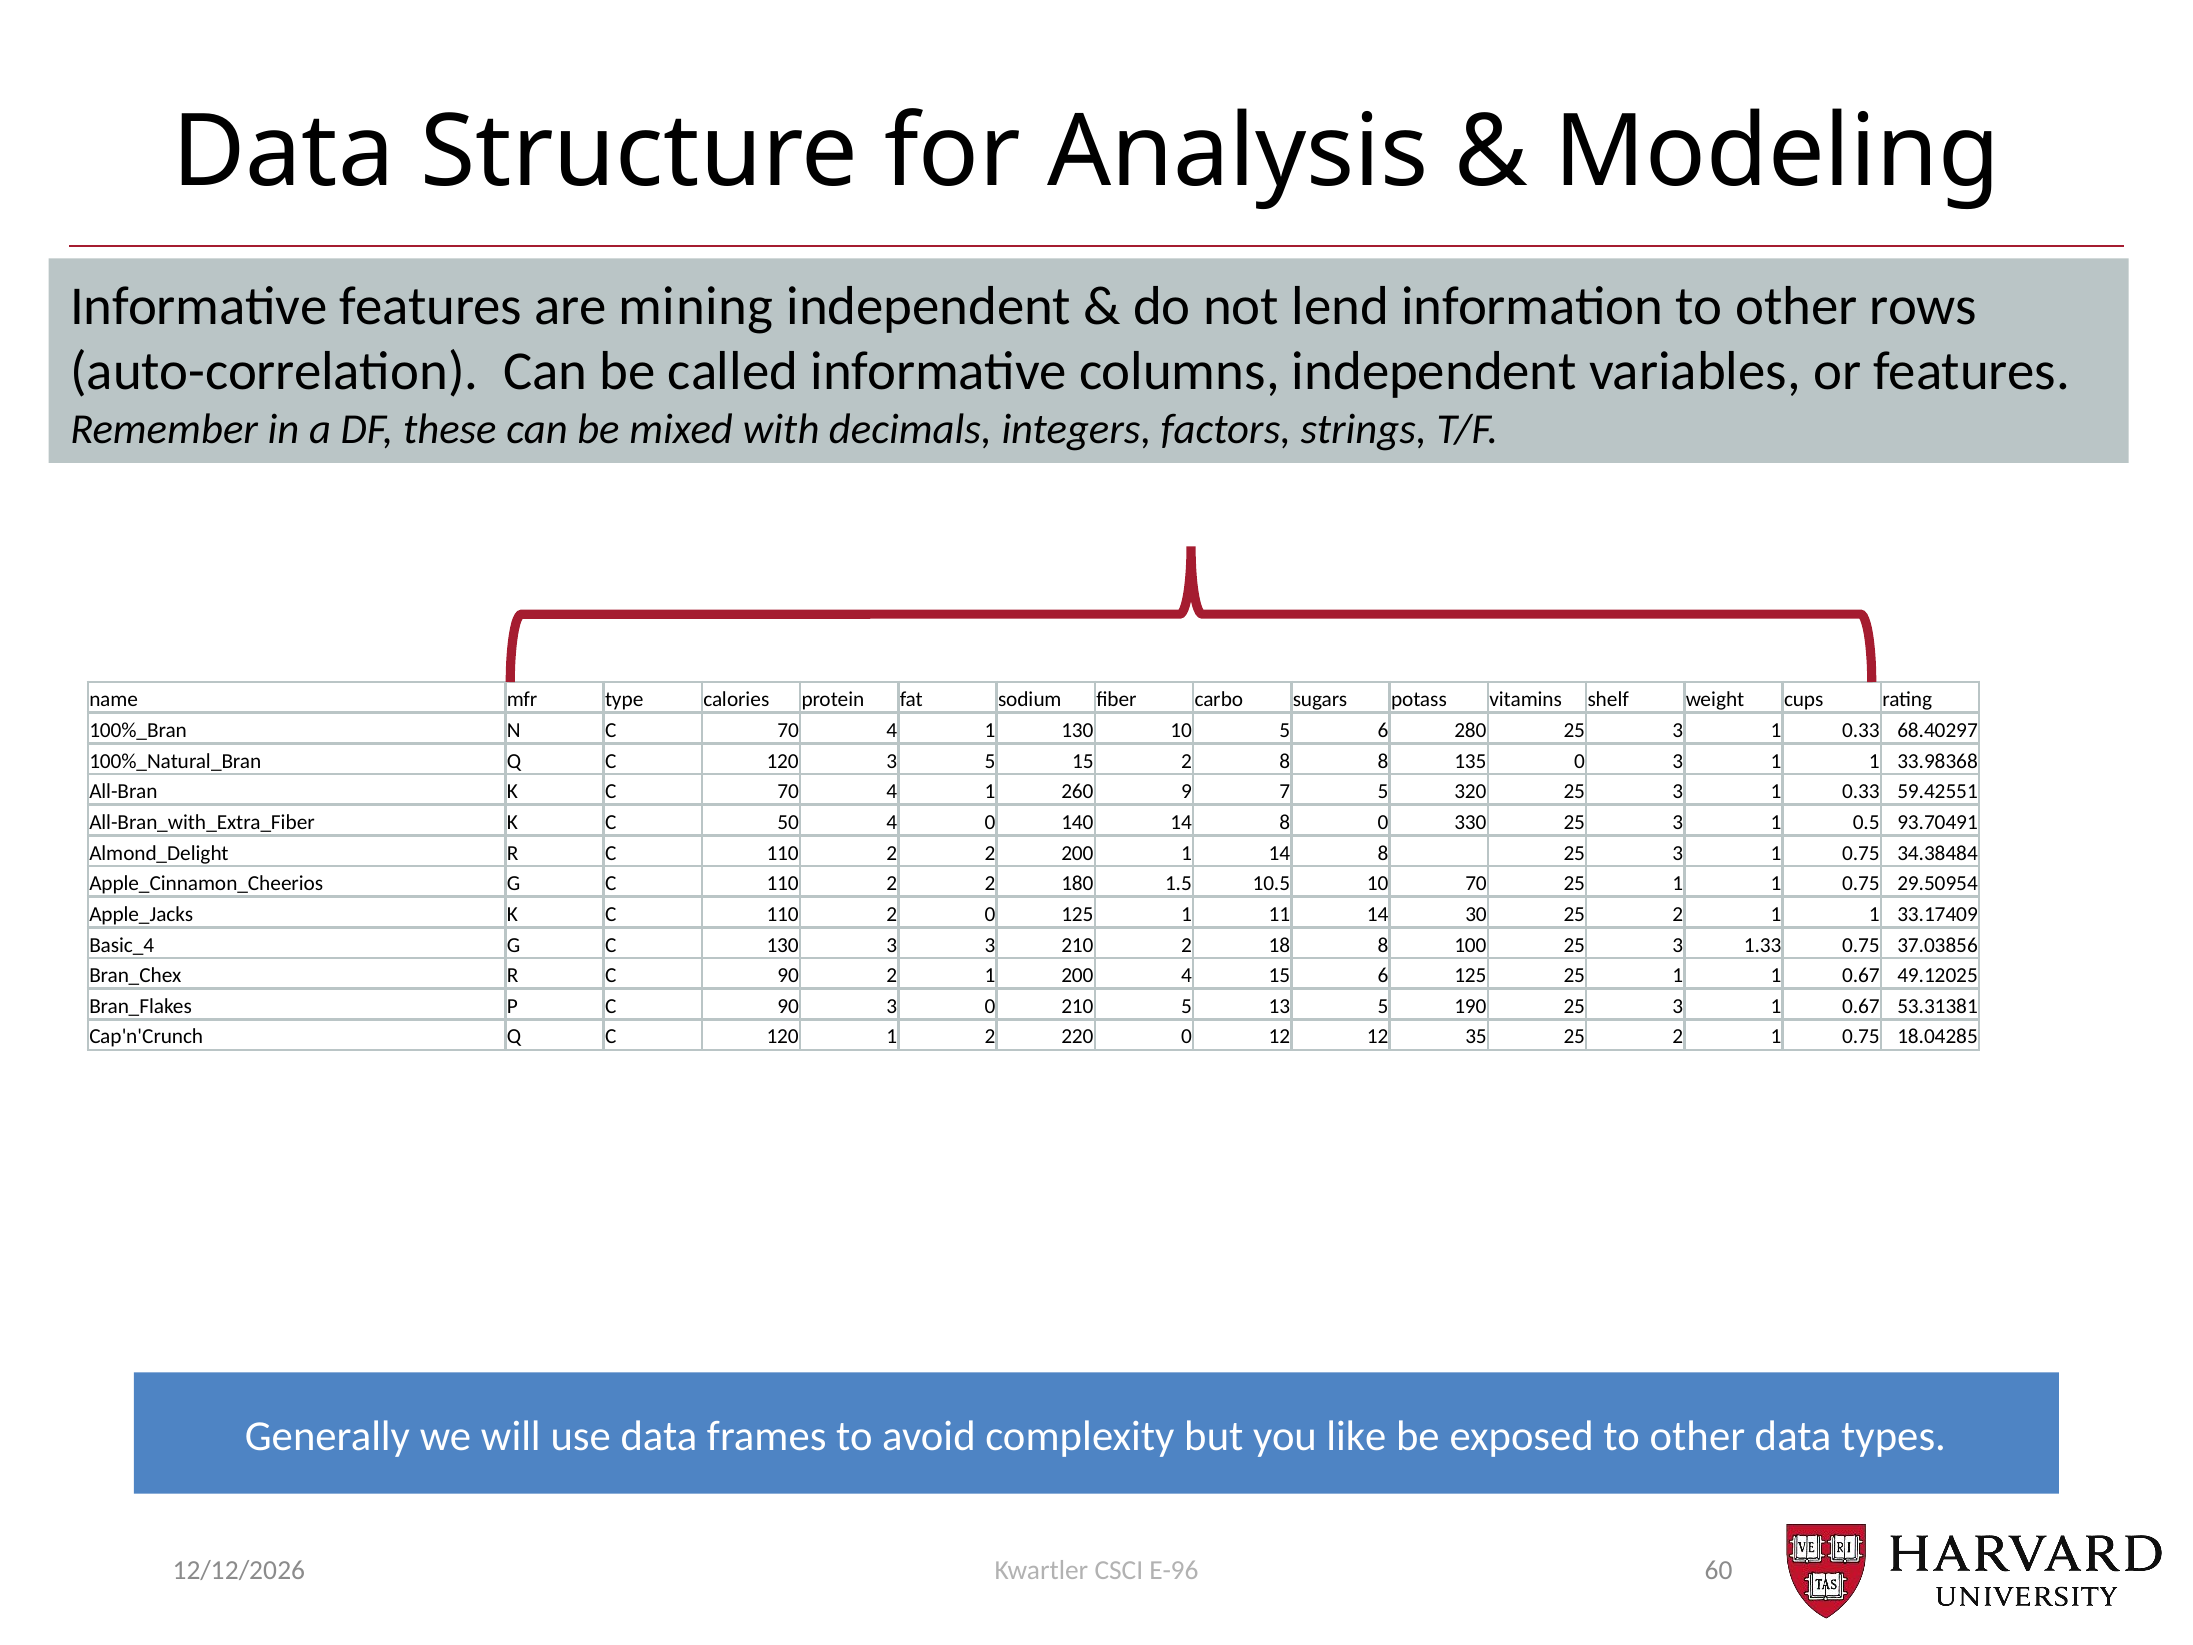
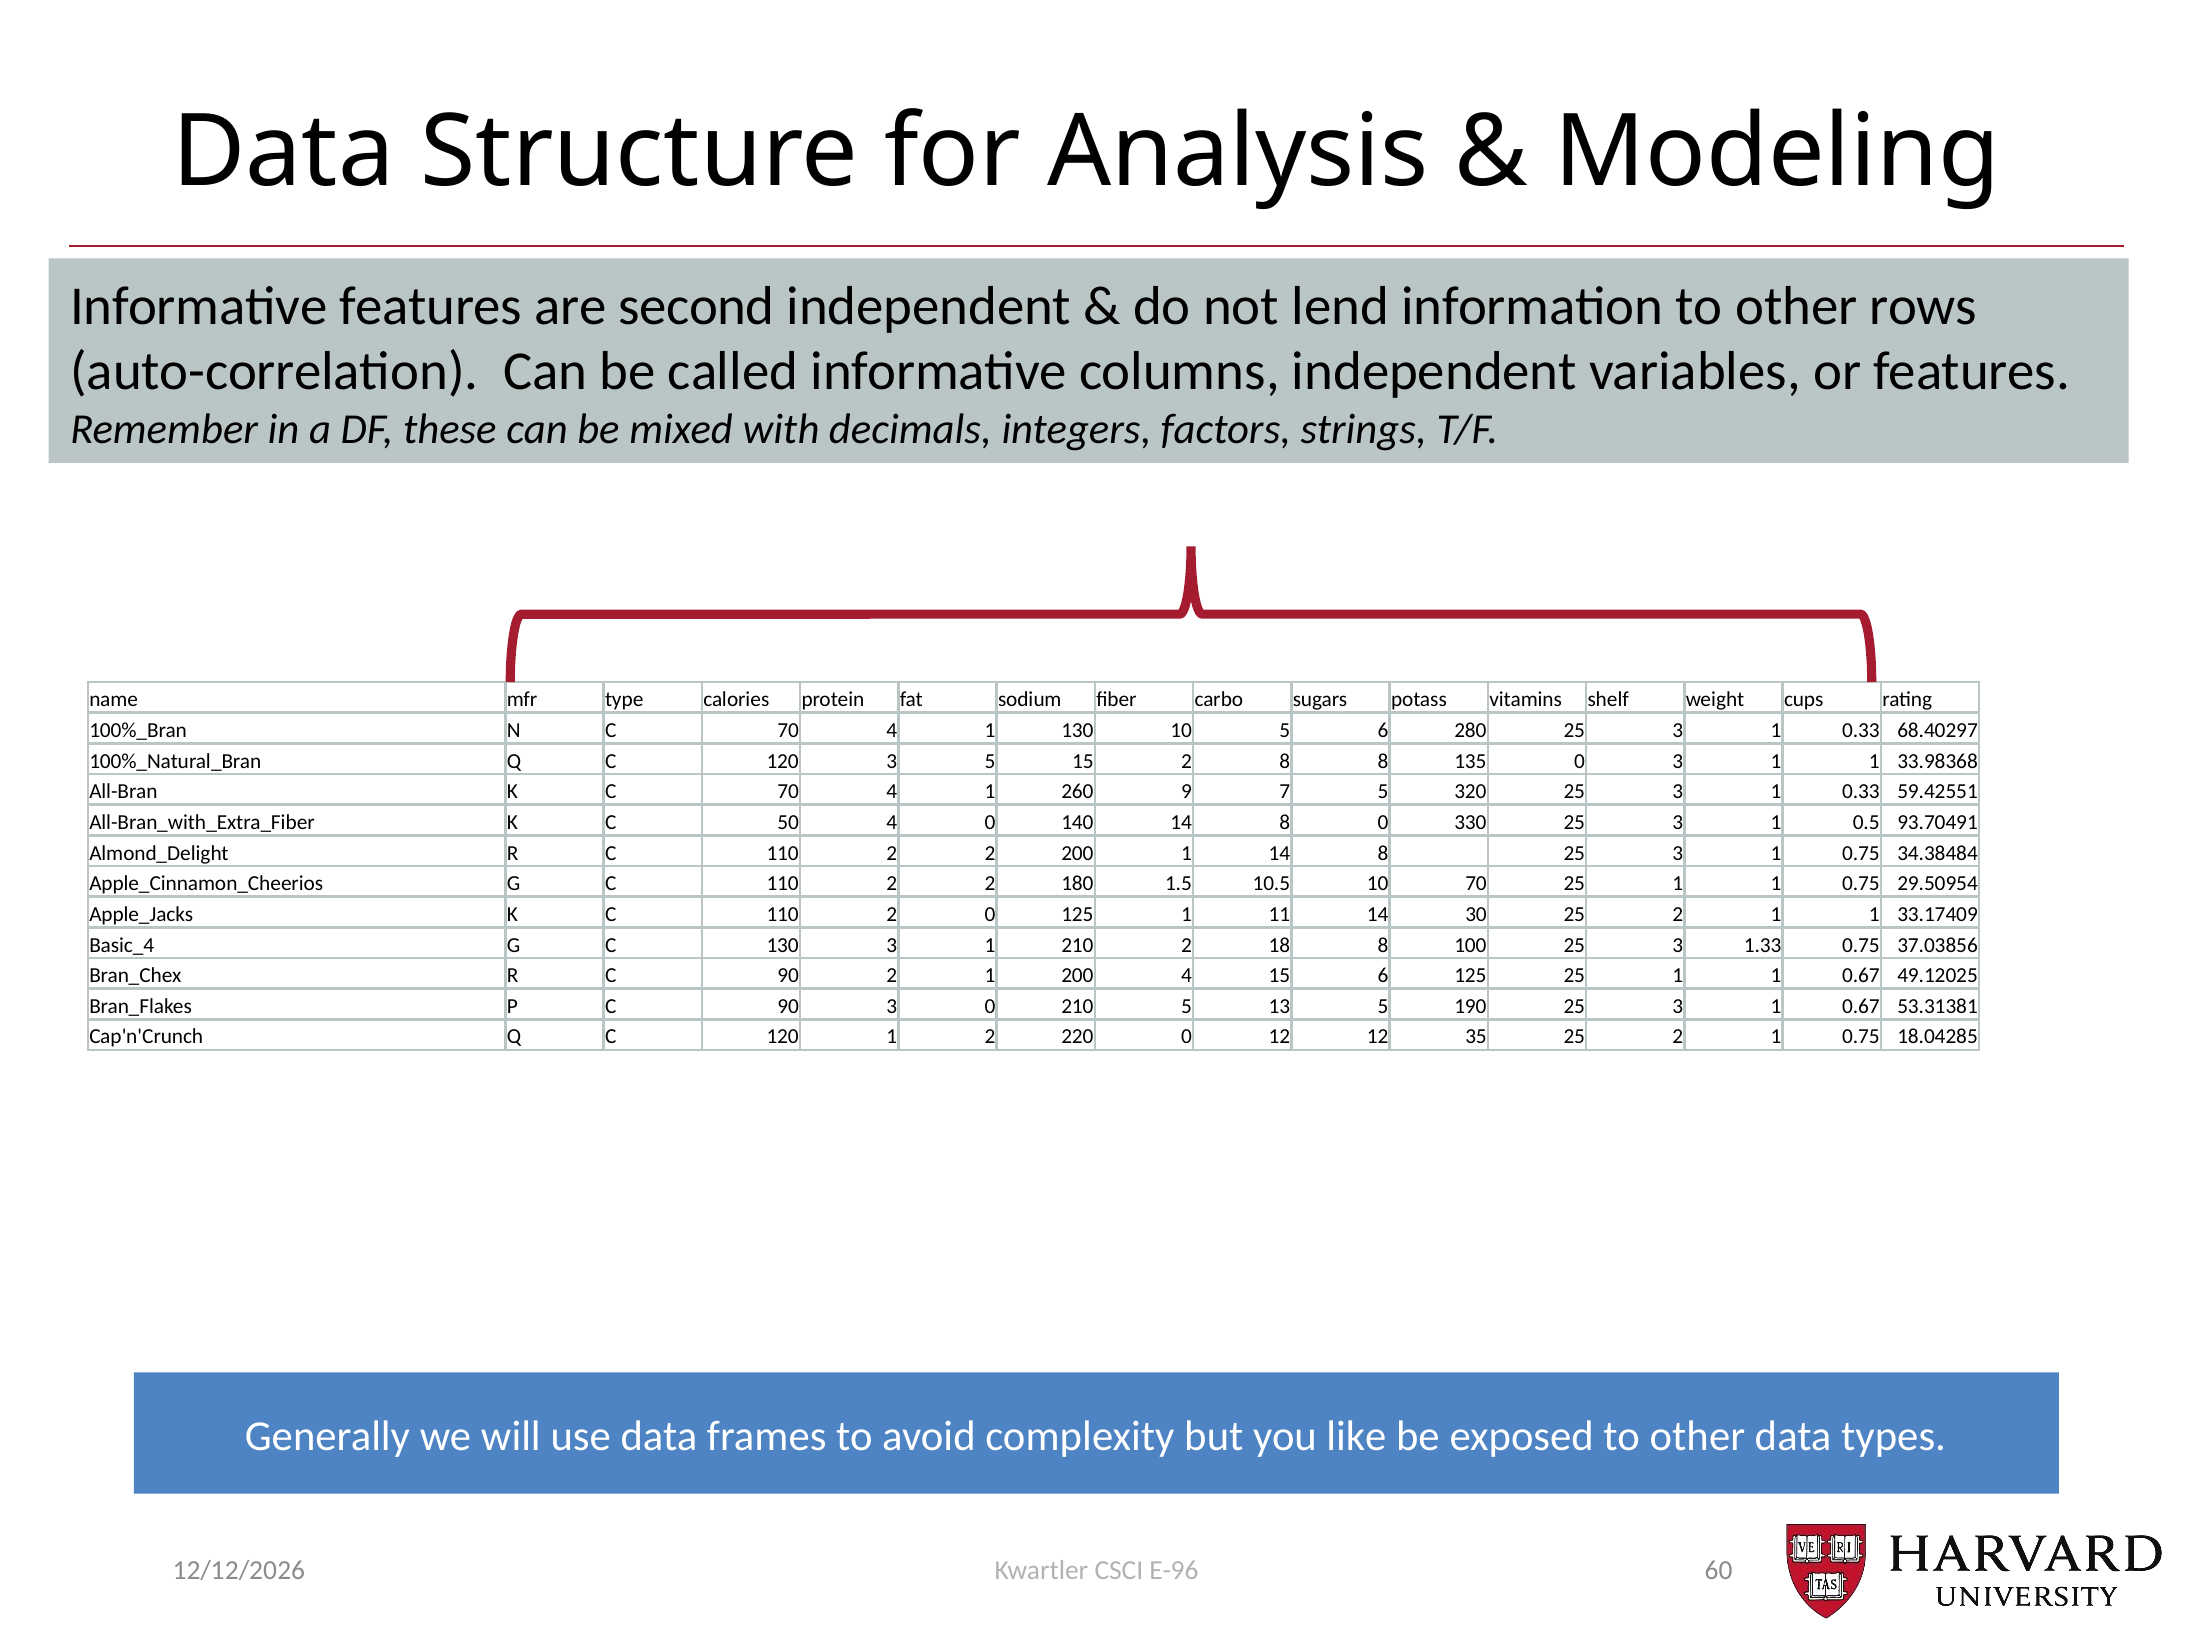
mining: mining -> second (697, 306)
130 3 3: 3 -> 1 (990, 945)
